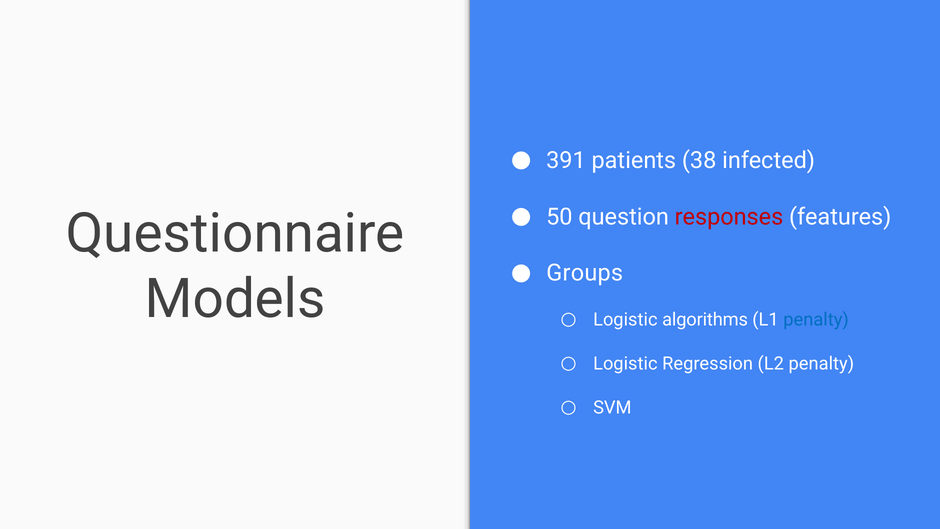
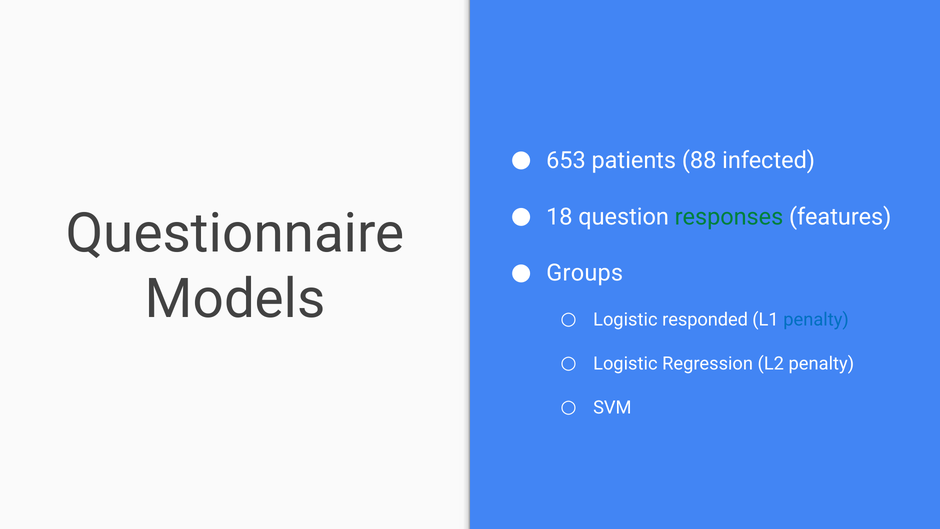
391: 391 -> 653 (566, 160)
38: 38 -> 88 (699, 160)
50: 50 -> 18 (559, 217)
responses colour: red -> green (729, 217)
algorithms: algorithms -> responded (705, 320)
